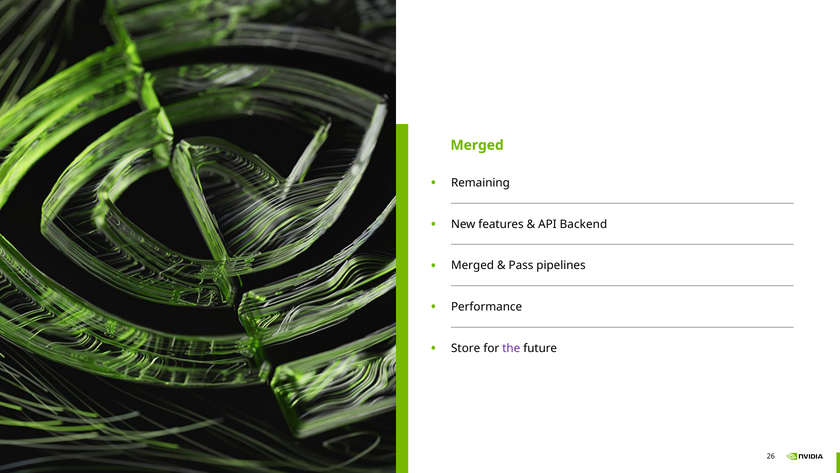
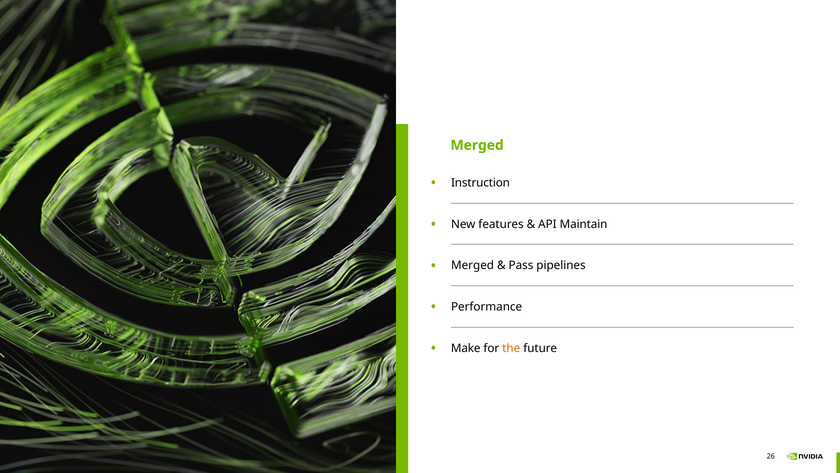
Remaining: Remaining -> Instruction (480, 183)
Backend: Backend -> Maintain (584, 224)
Store: Store -> Make (466, 348)
the colour: purple -> orange (511, 348)
